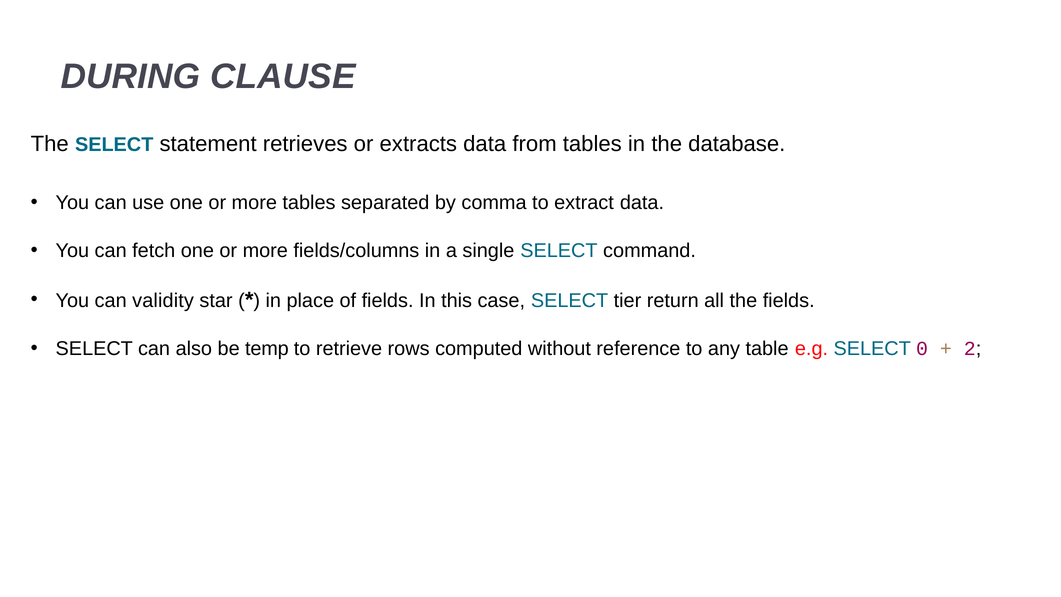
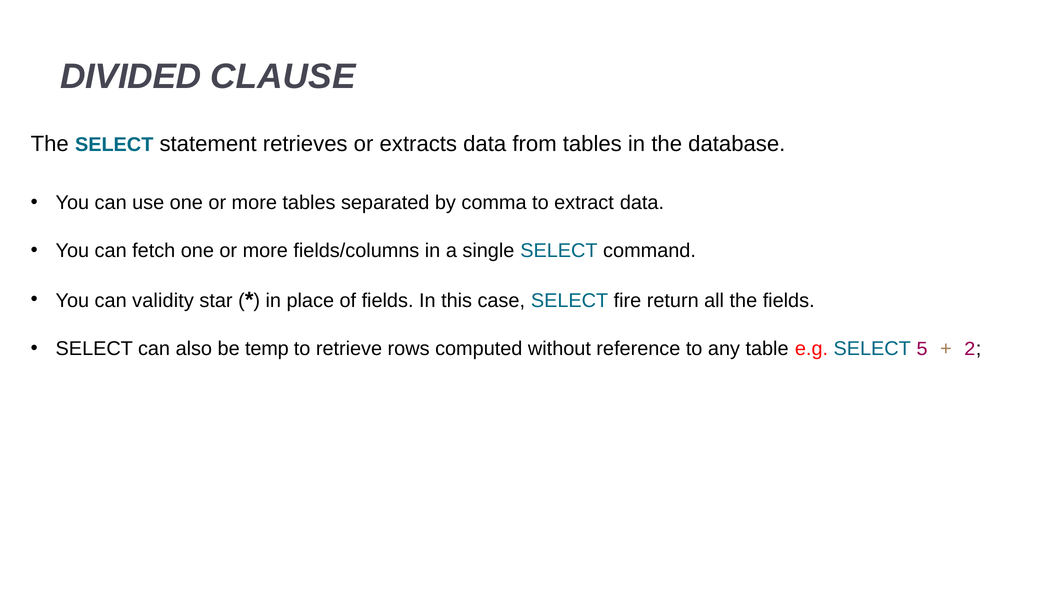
DURING: DURING -> DIVIDED (131, 77)
tier: tier -> fire (627, 301)
0: 0 -> 5 (922, 349)
